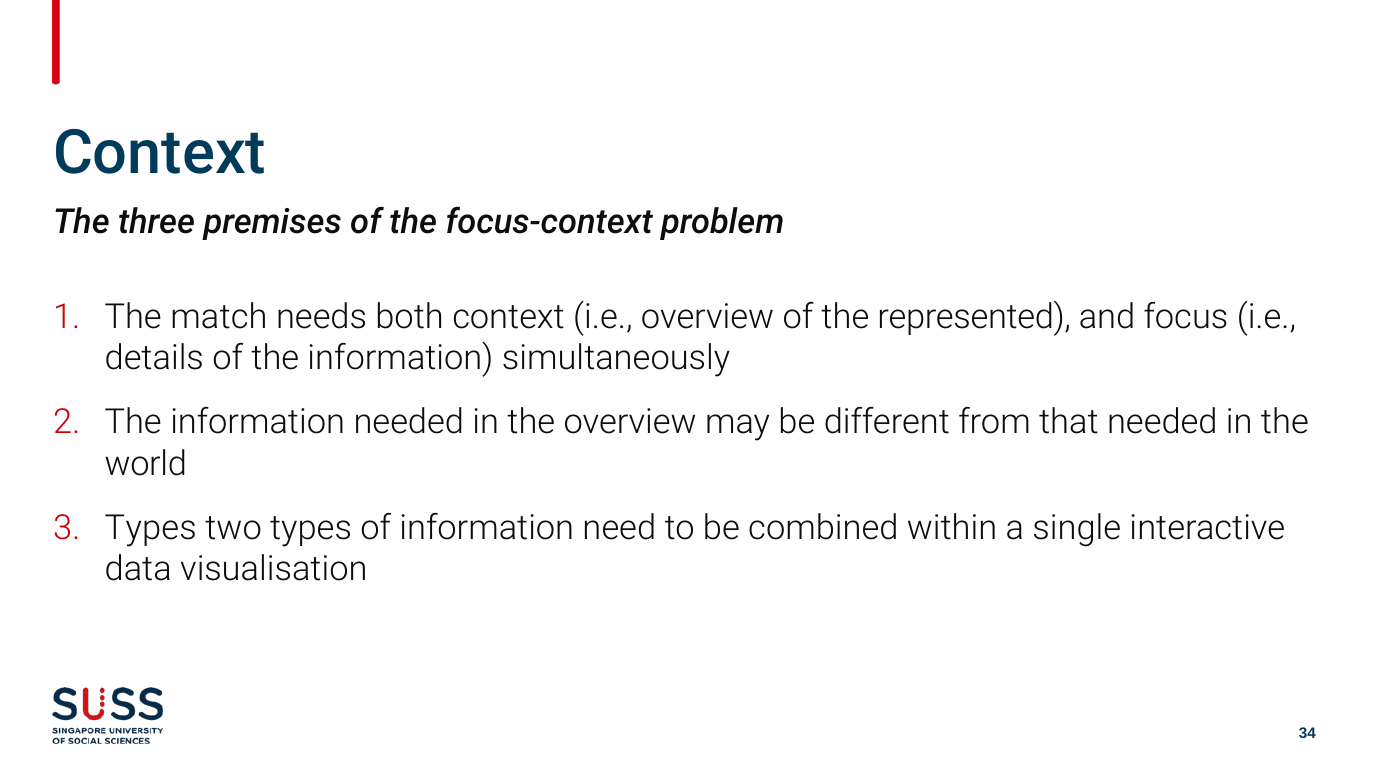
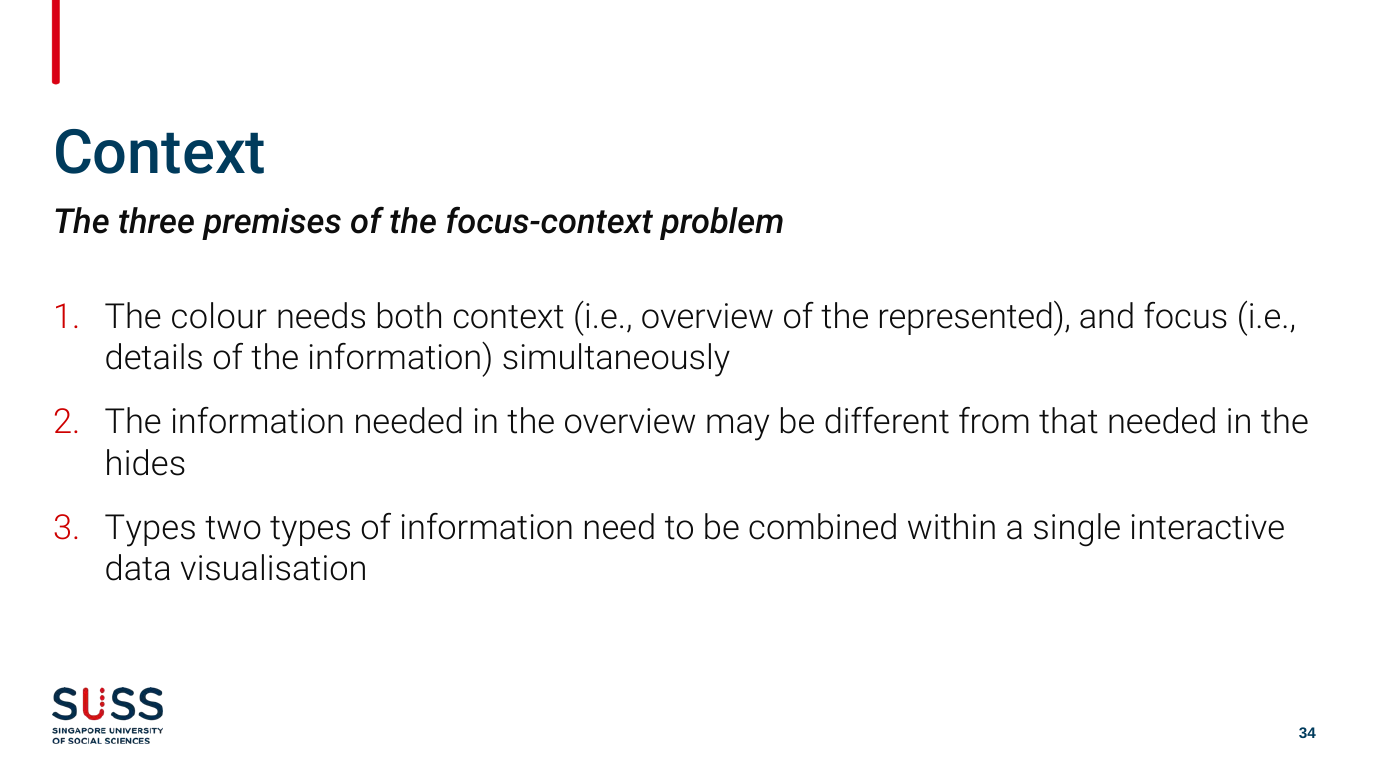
match: match -> colour (219, 317)
world: world -> hides (146, 464)
